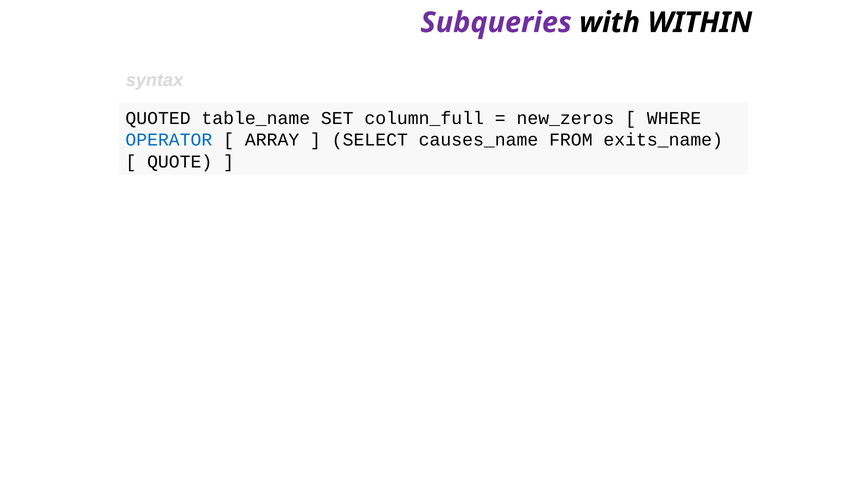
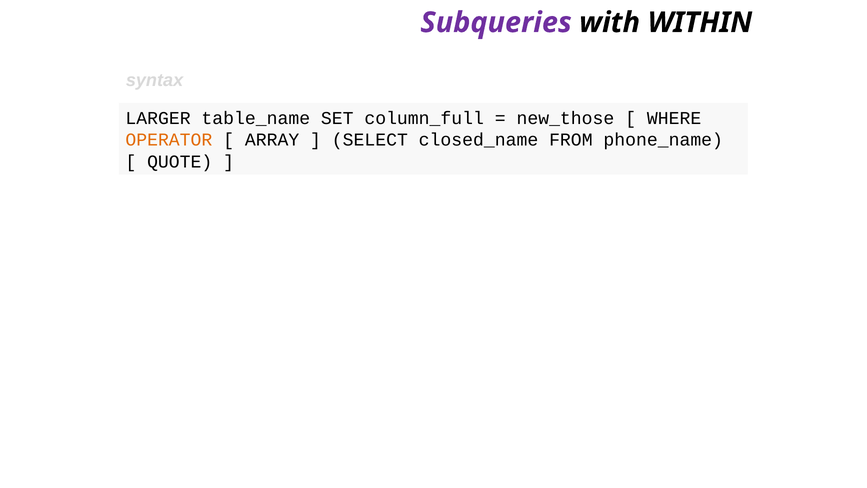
QUOTED: QUOTED -> LARGER (158, 118)
new_zeros: new_zeros -> new_those (565, 118)
OPERATOR colour: blue -> orange (169, 140)
causes_name: causes_name -> closed_name (478, 140)
exits_name: exits_name -> phone_name (663, 140)
